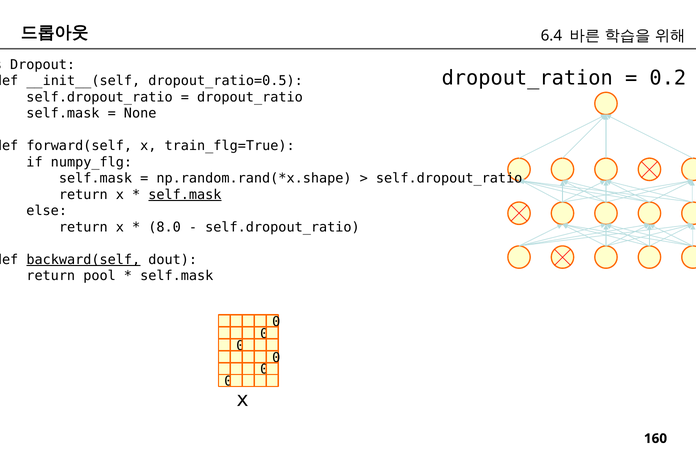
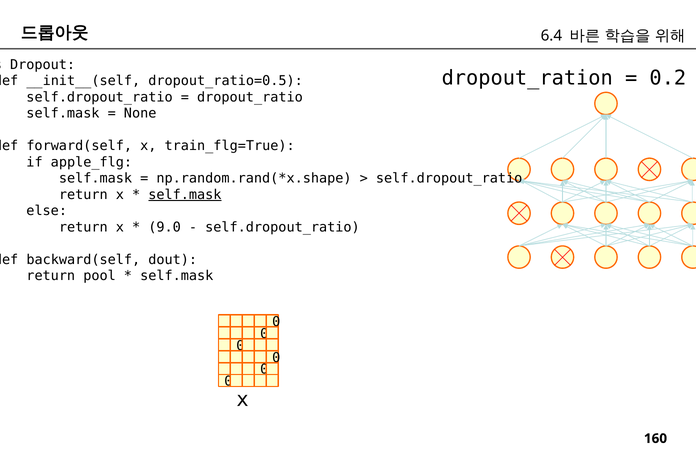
numpy_flg: numpy_flg -> apple_flg (91, 162)
8.0: 8.0 -> 9.0 (165, 227)
backward(self underline: present -> none (83, 260)
